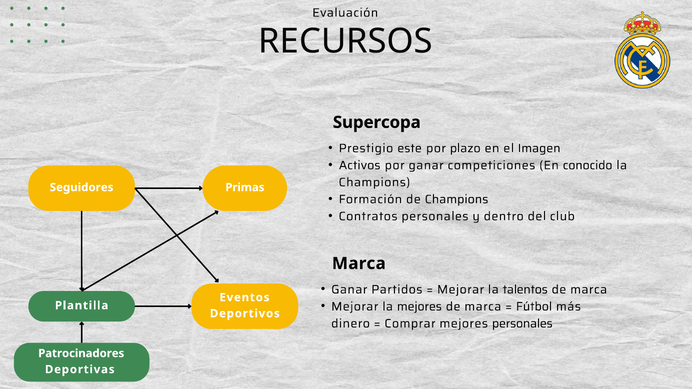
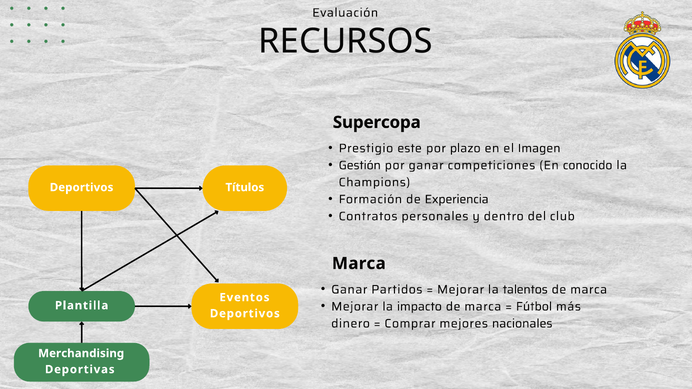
Activos: Activos -> Gestión (360, 165)
Seguidores: Seguidores -> Deportivos (82, 188)
Primas: Primas -> Títulos (245, 188)
de Champions: Champions -> Experiencia (457, 199)
la mejores: mejores -> impacto (419, 307)
mejores personales: personales -> nacionales (522, 324)
Patrocinadores: Patrocinadores -> Merchandising (81, 354)
